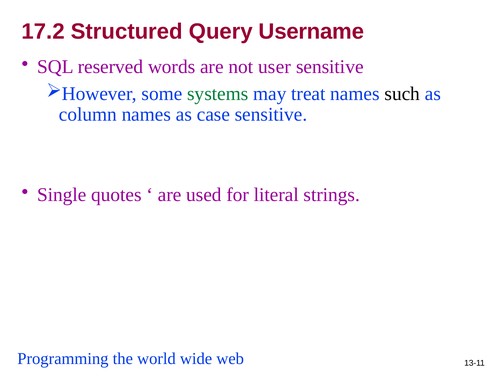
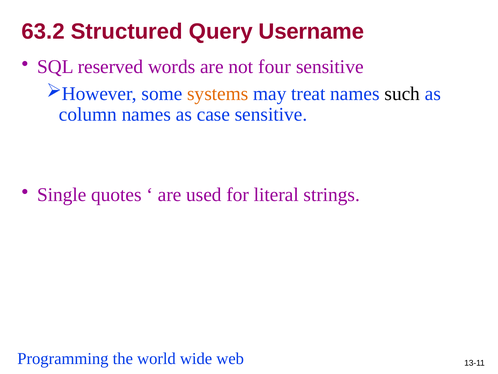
17.2: 17.2 -> 63.2 (43, 31)
user: user -> four (275, 67)
systems colour: green -> orange (218, 94)
